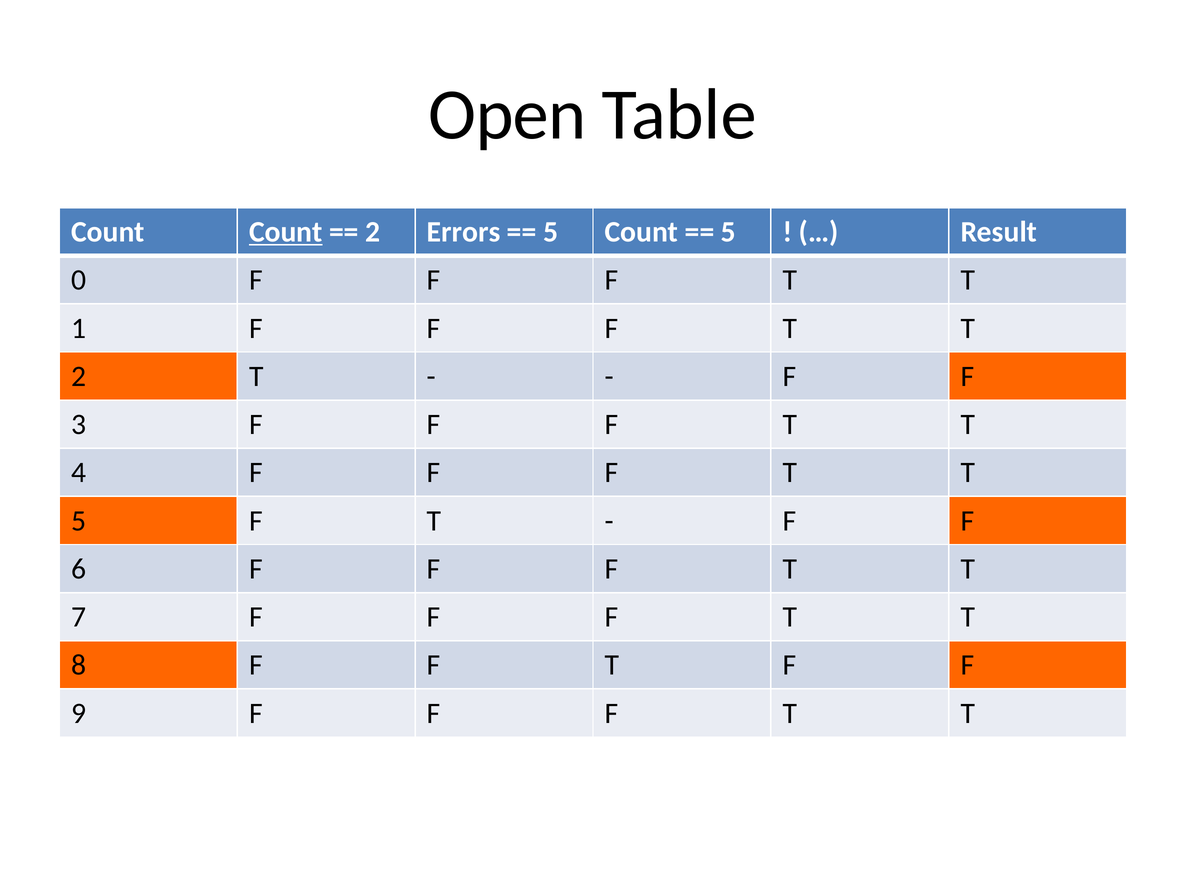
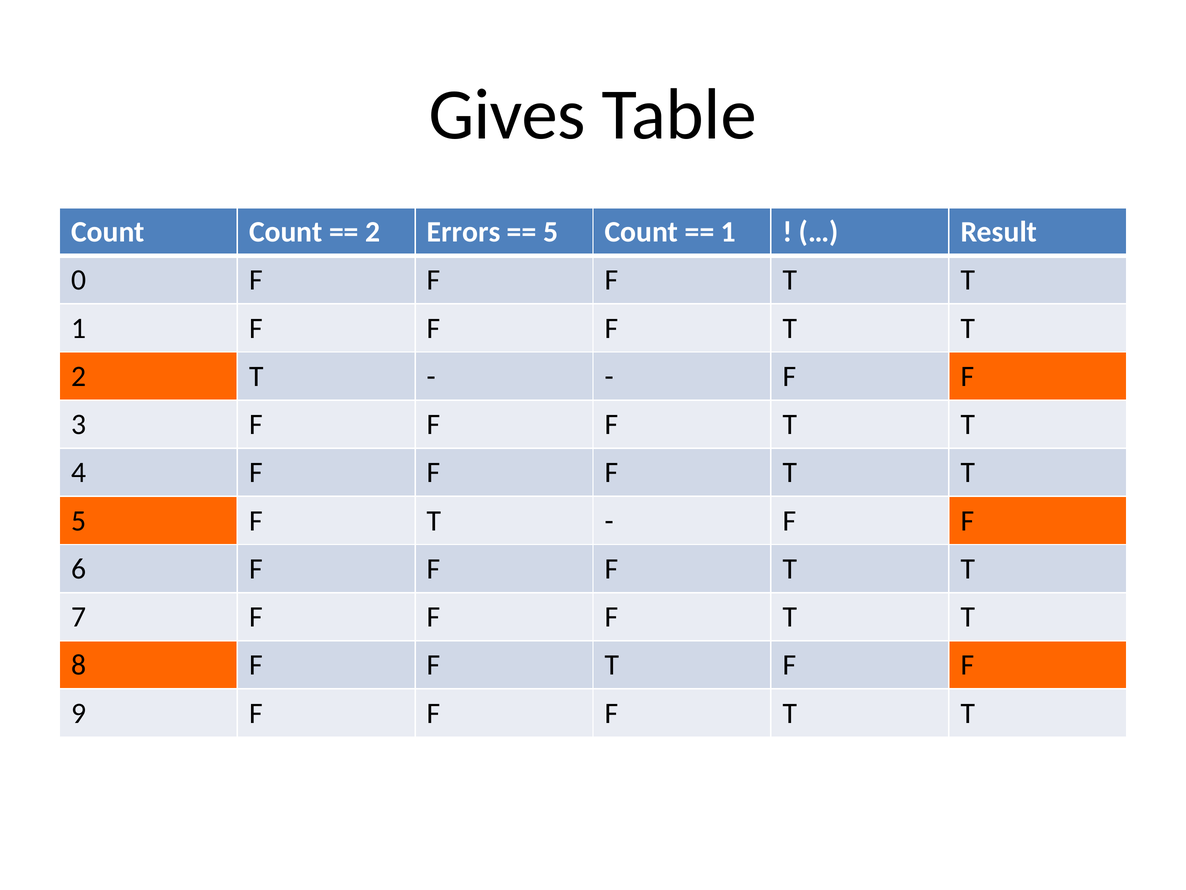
Open: Open -> Gives (507, 115)
Count underline: present -> none (286, 232)
5: 5 -> 1 (728, 232)
